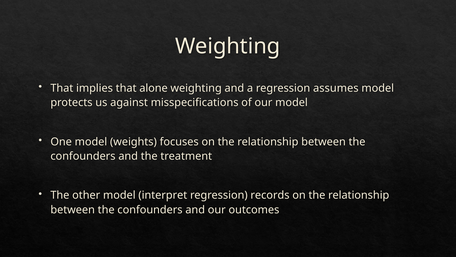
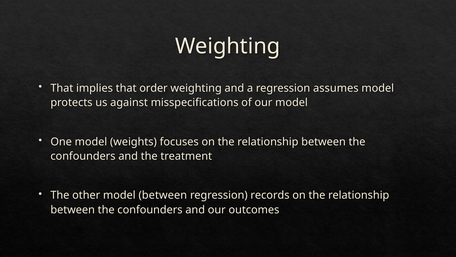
alone: alone -> order (154, 88)
model interpret: interpret -> between (163, 195)
